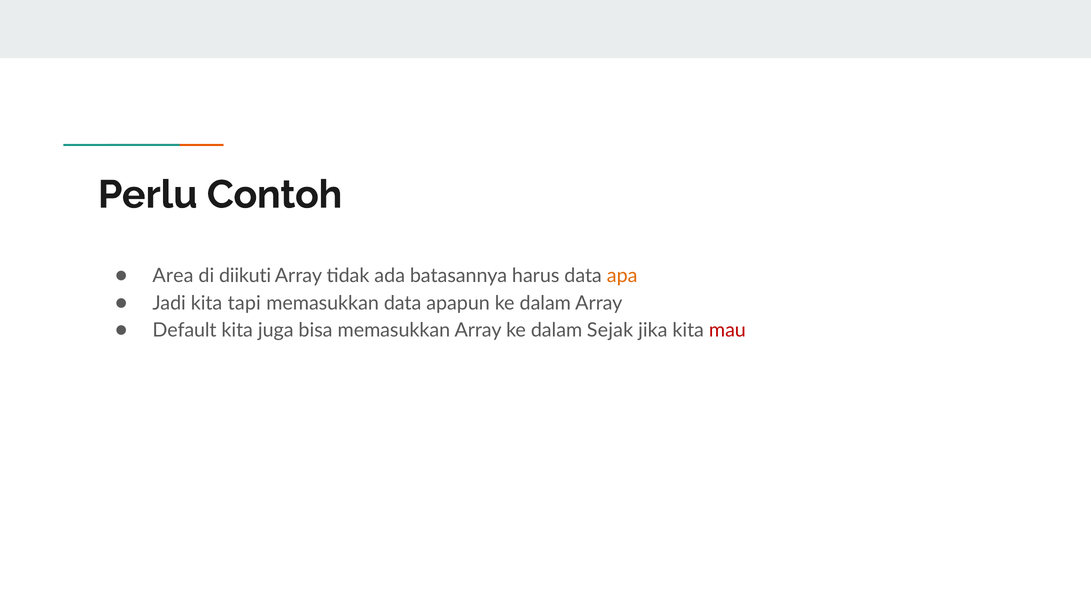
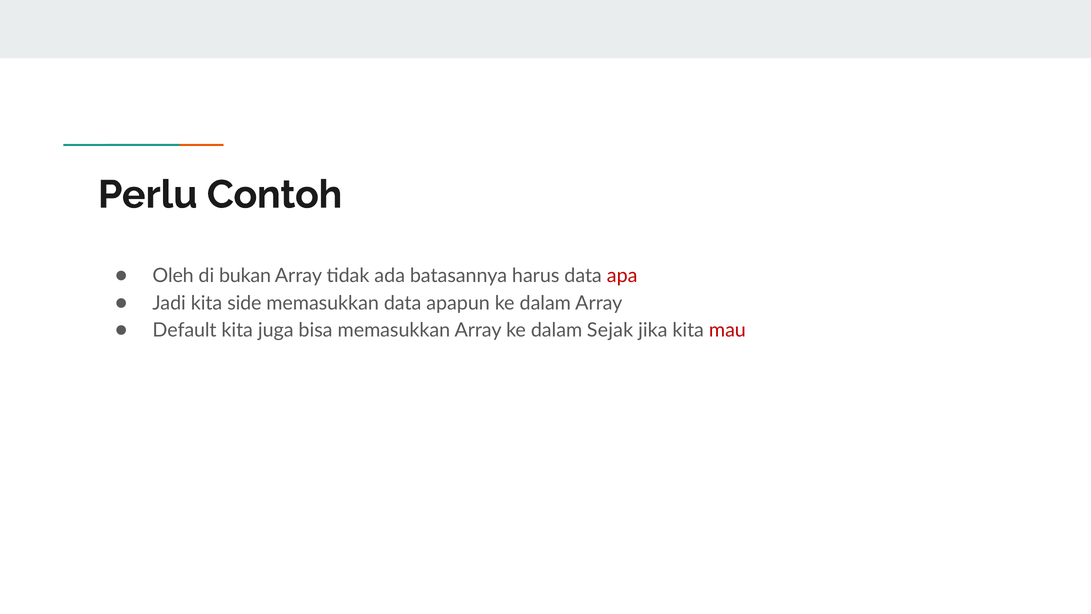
Area: Area -> Oleh (173, 276)
diikuti: diikuti -> bukan (245, 276)
apa colour: orange -> red (622, 276)
tapi: tapi -> side (244, 303)
